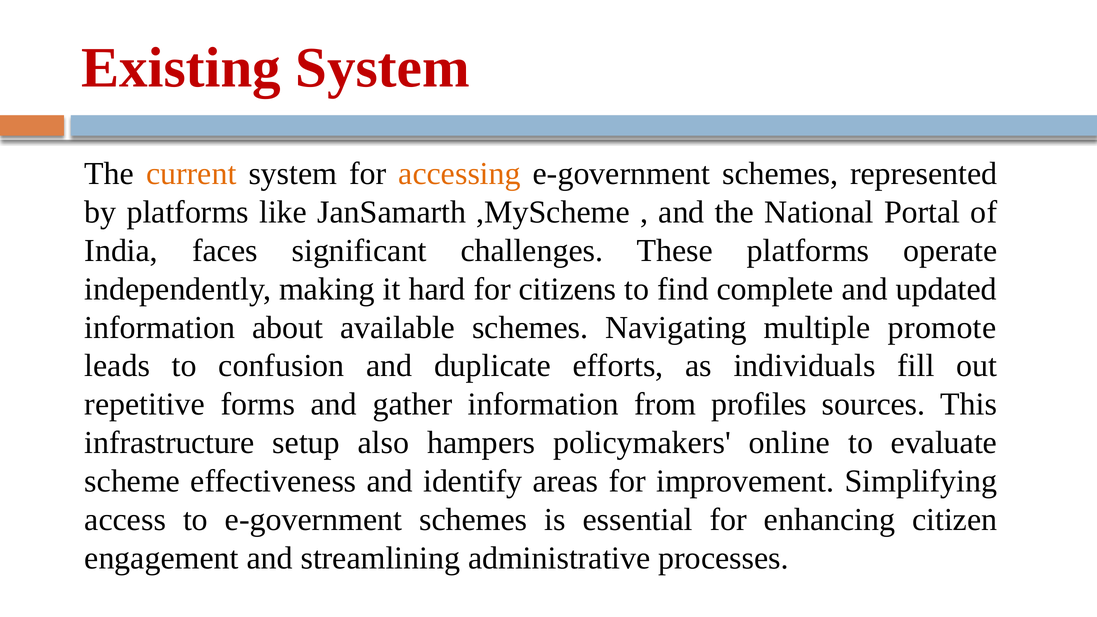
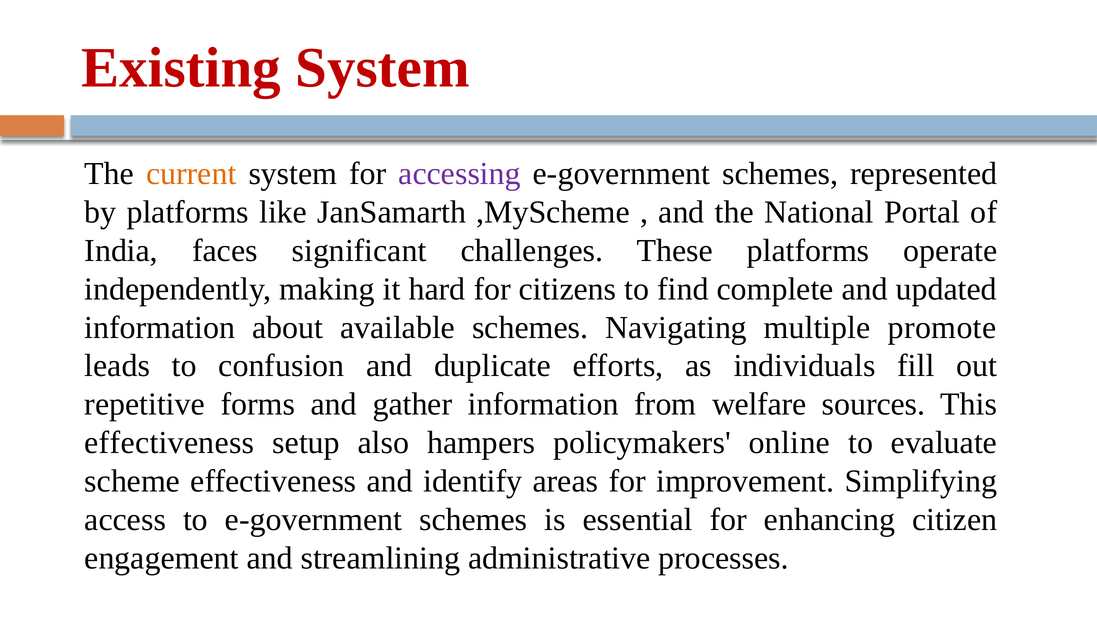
accessing colour: orange -> purple (460, 174)
profiles: profiles -> welfare (759, 404)
infrastructure: infrastructure -> effectiveness (169, 443)
